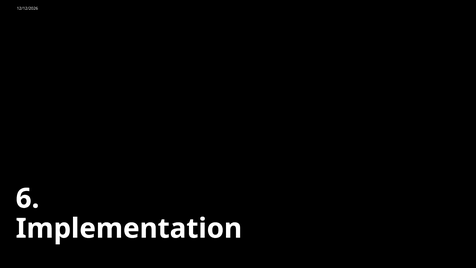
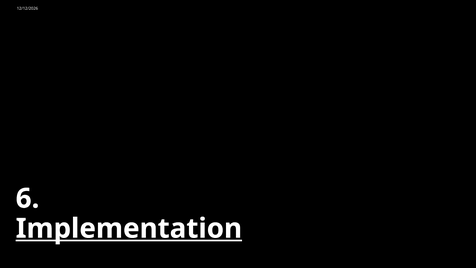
Implementation underline: none -> present (129, 228)
